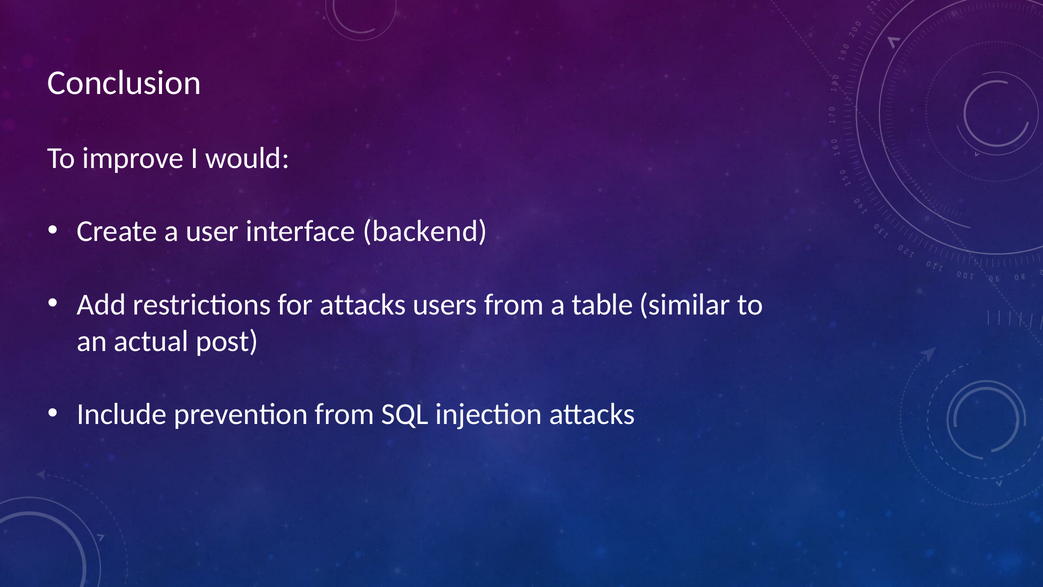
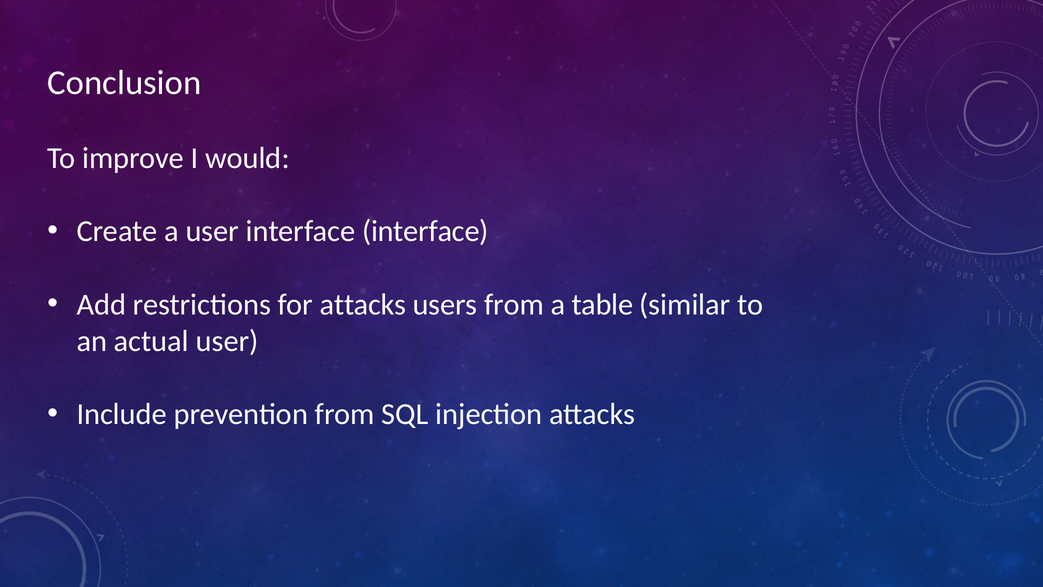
interface backend: backend -> interface (425, 231)
actual post: post -> user (227, 341)
